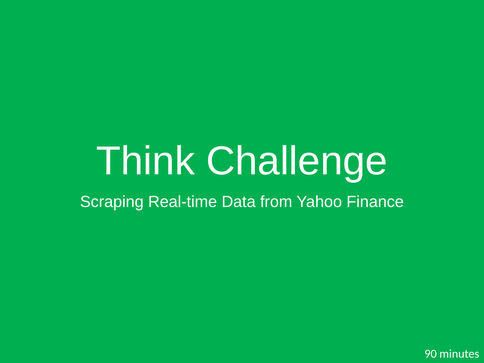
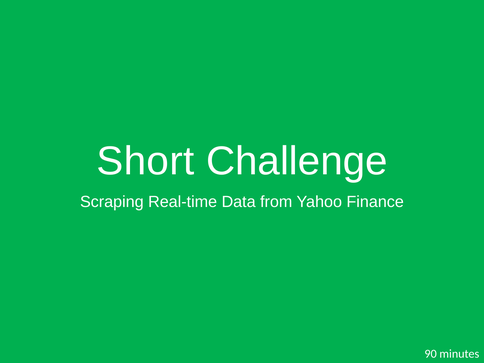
Think: Think -> Short (145, 161)
